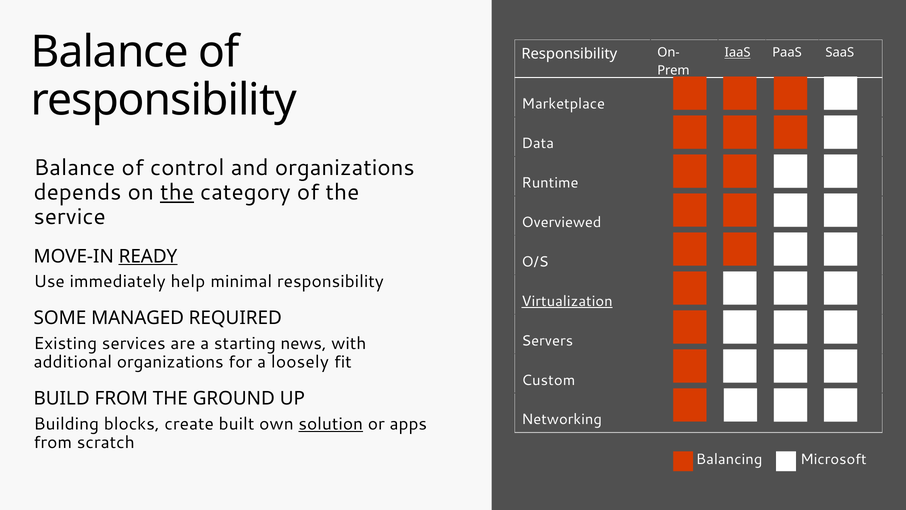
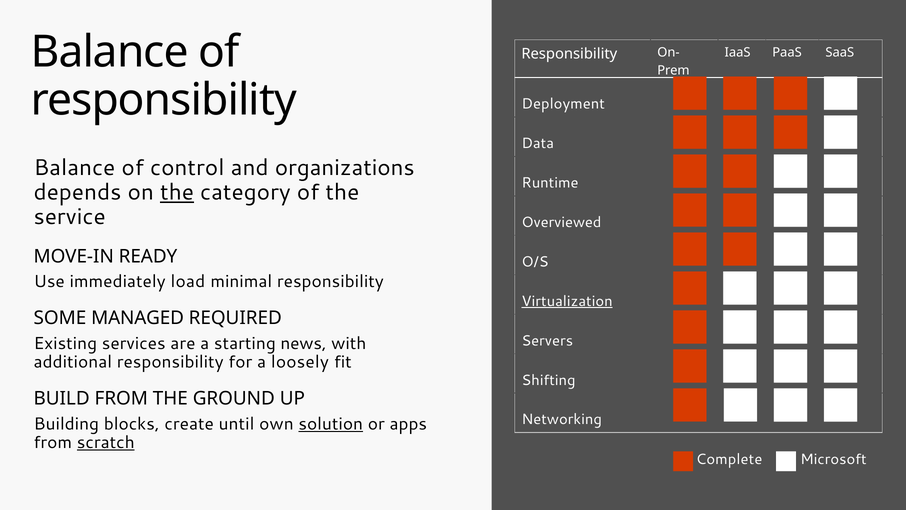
IaaS underline: present -> none (738, 53)
Marketplace: Marketplace -> Deployment (563, 104)
READY underline: present -> none (148, 256)
help: help -> load (188, 281)
additional organizations: organizations -> responsibility (170, 362)
Custom: Custom -> Shifting (548, 380)
built: built -> until (237, 424)
scratch underline: none -> present (106, 442)
Balancing: Balancing -> Complete (729, 459)
